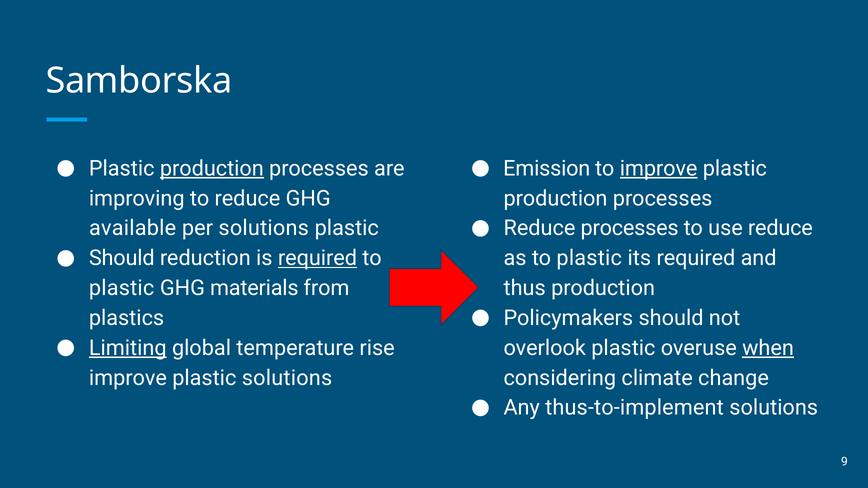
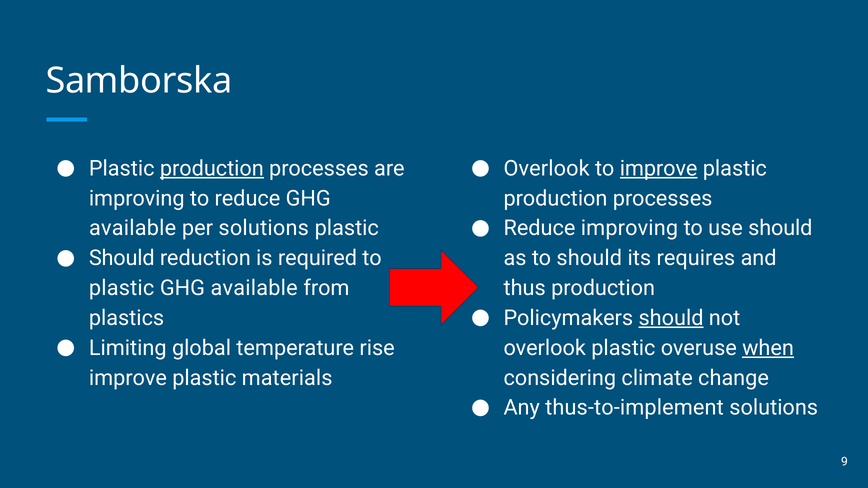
Emission: Emission -> Overlook (547, 169)
Reduce processes: processes -> improving (629, 228)
use reduce: reduce -> should (780, 228)
required underline: present -> none (317, 258)
as to plastic: plastic -> should (589, 258)
its required: required -> requires (696, 258)
materials: materials -> available (254, 288)
should underline: none -> present (671, 318)
Limiting underline: present -> none (128, 348)
plastic solutions: solutions -> materials (287, 378)
